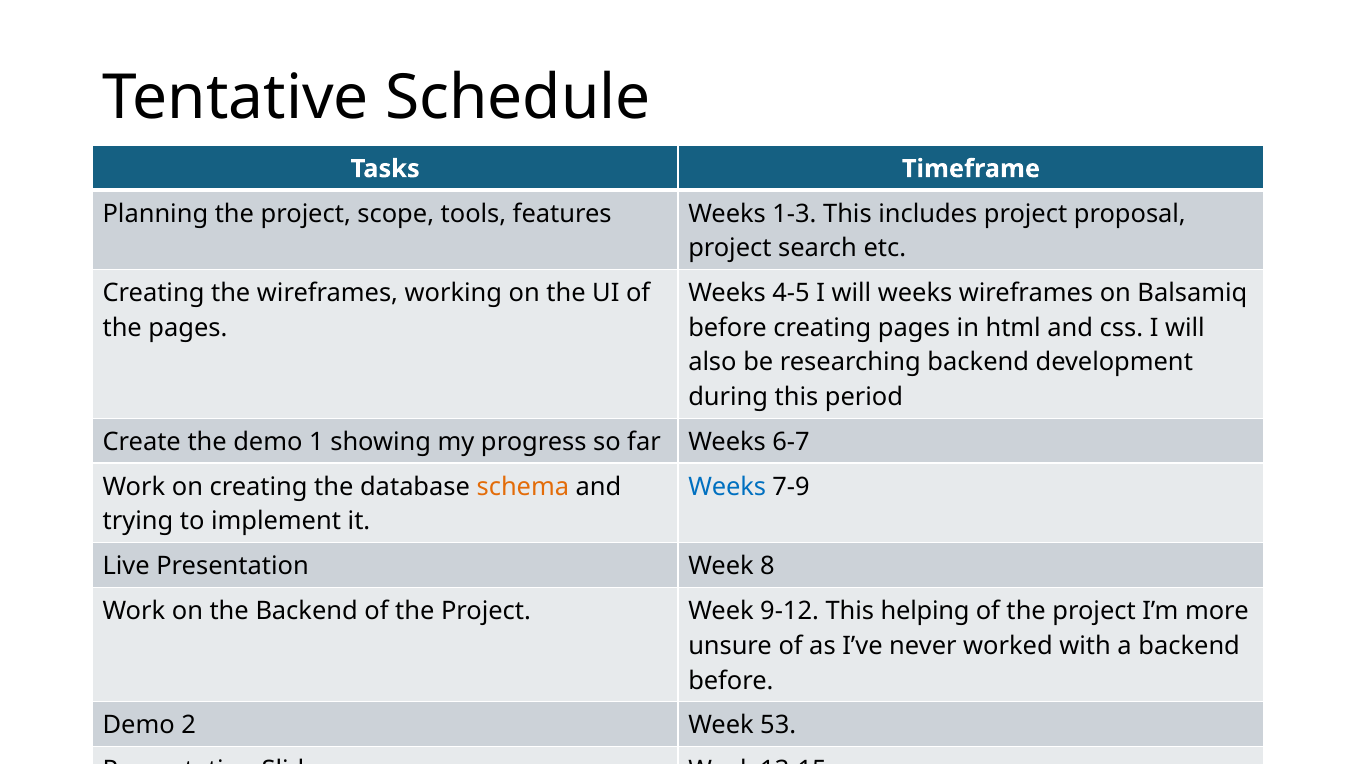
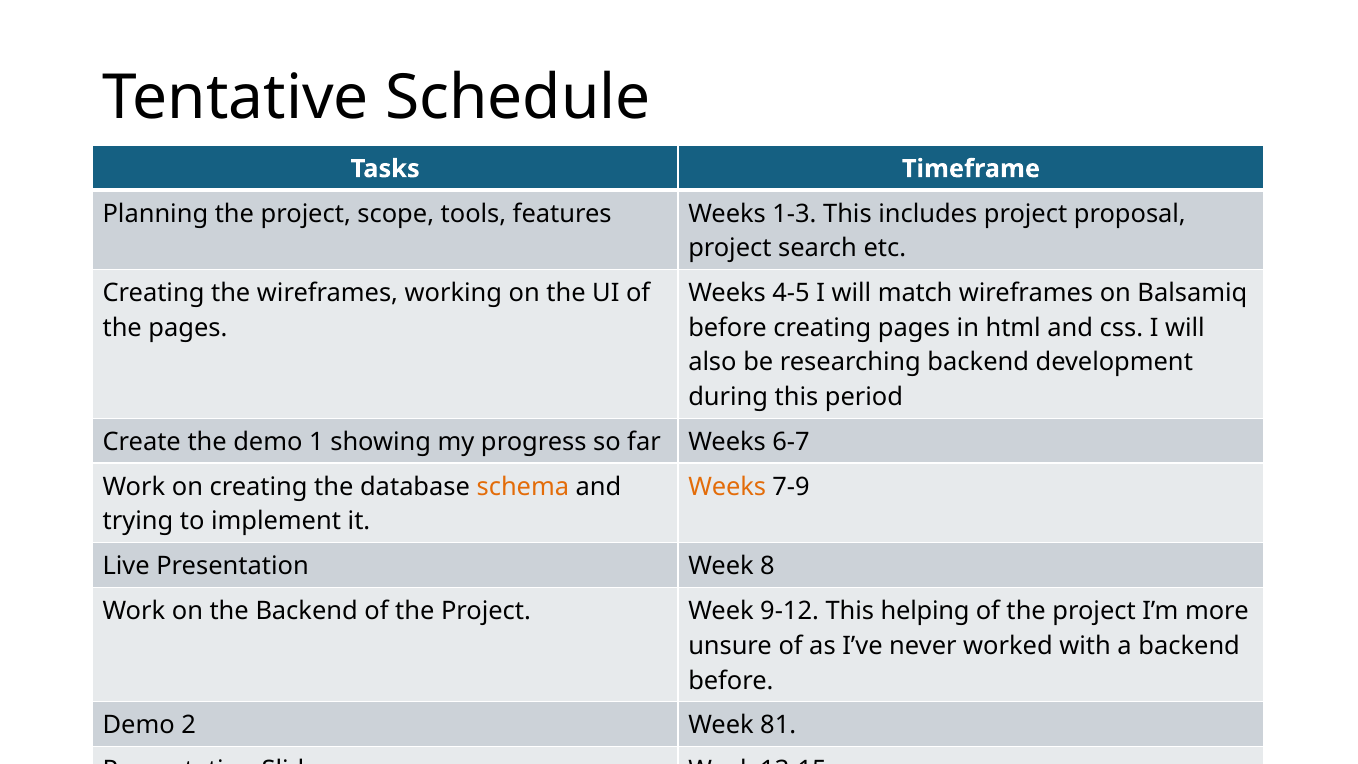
will weeks: weeks -> match (915, 293)
Weeks colour: blue -> orange (727, 487)
53: 53 -> 81 (778, 725)
